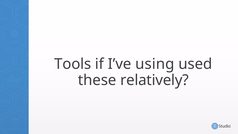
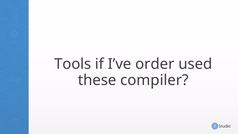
using: using -> order (155, 64)
relatively: relatively -> compiler (154, 80)
